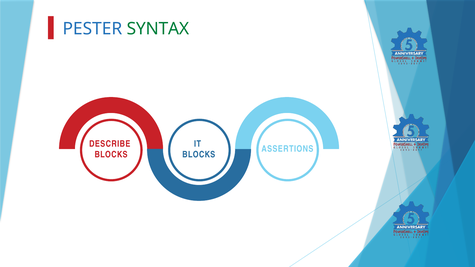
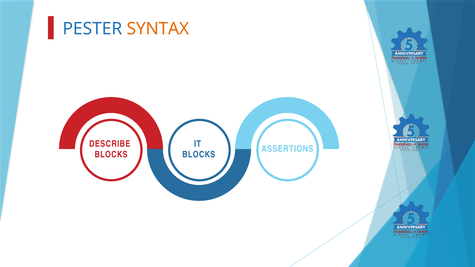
SYNTAX colour: green -> orange (158, 29)
